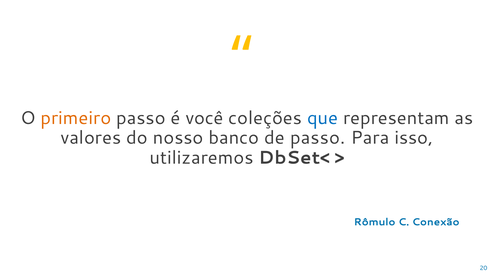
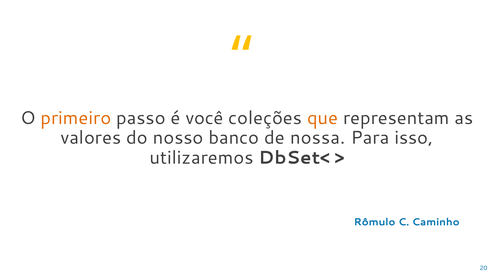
que colour: blue -> orange (323, 118)
de passo: passo -> nossa (318, 138)
Conexão: Conexão -> Caminho (436, 222)
